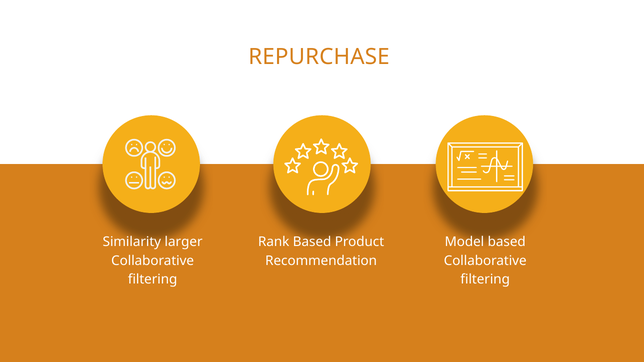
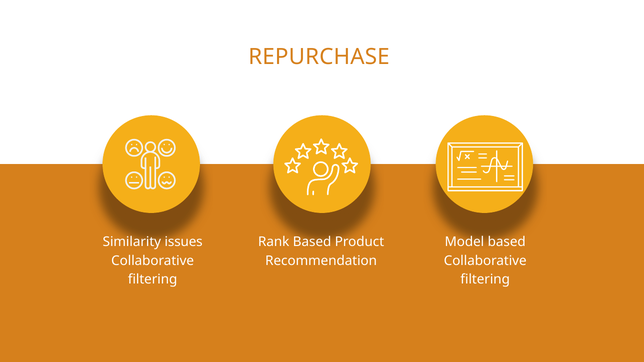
larger: larger -> issues (184, 242)
